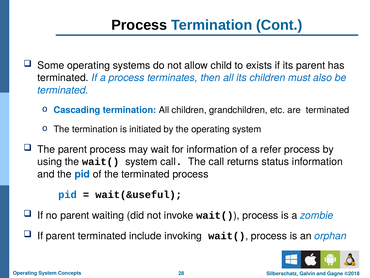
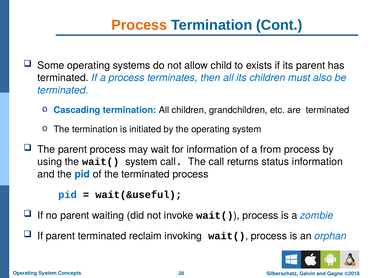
Process colour: black -> orange (139, 25)
refer: refer -> from (271, 149)
include: include -> reclaim (145, 236)
